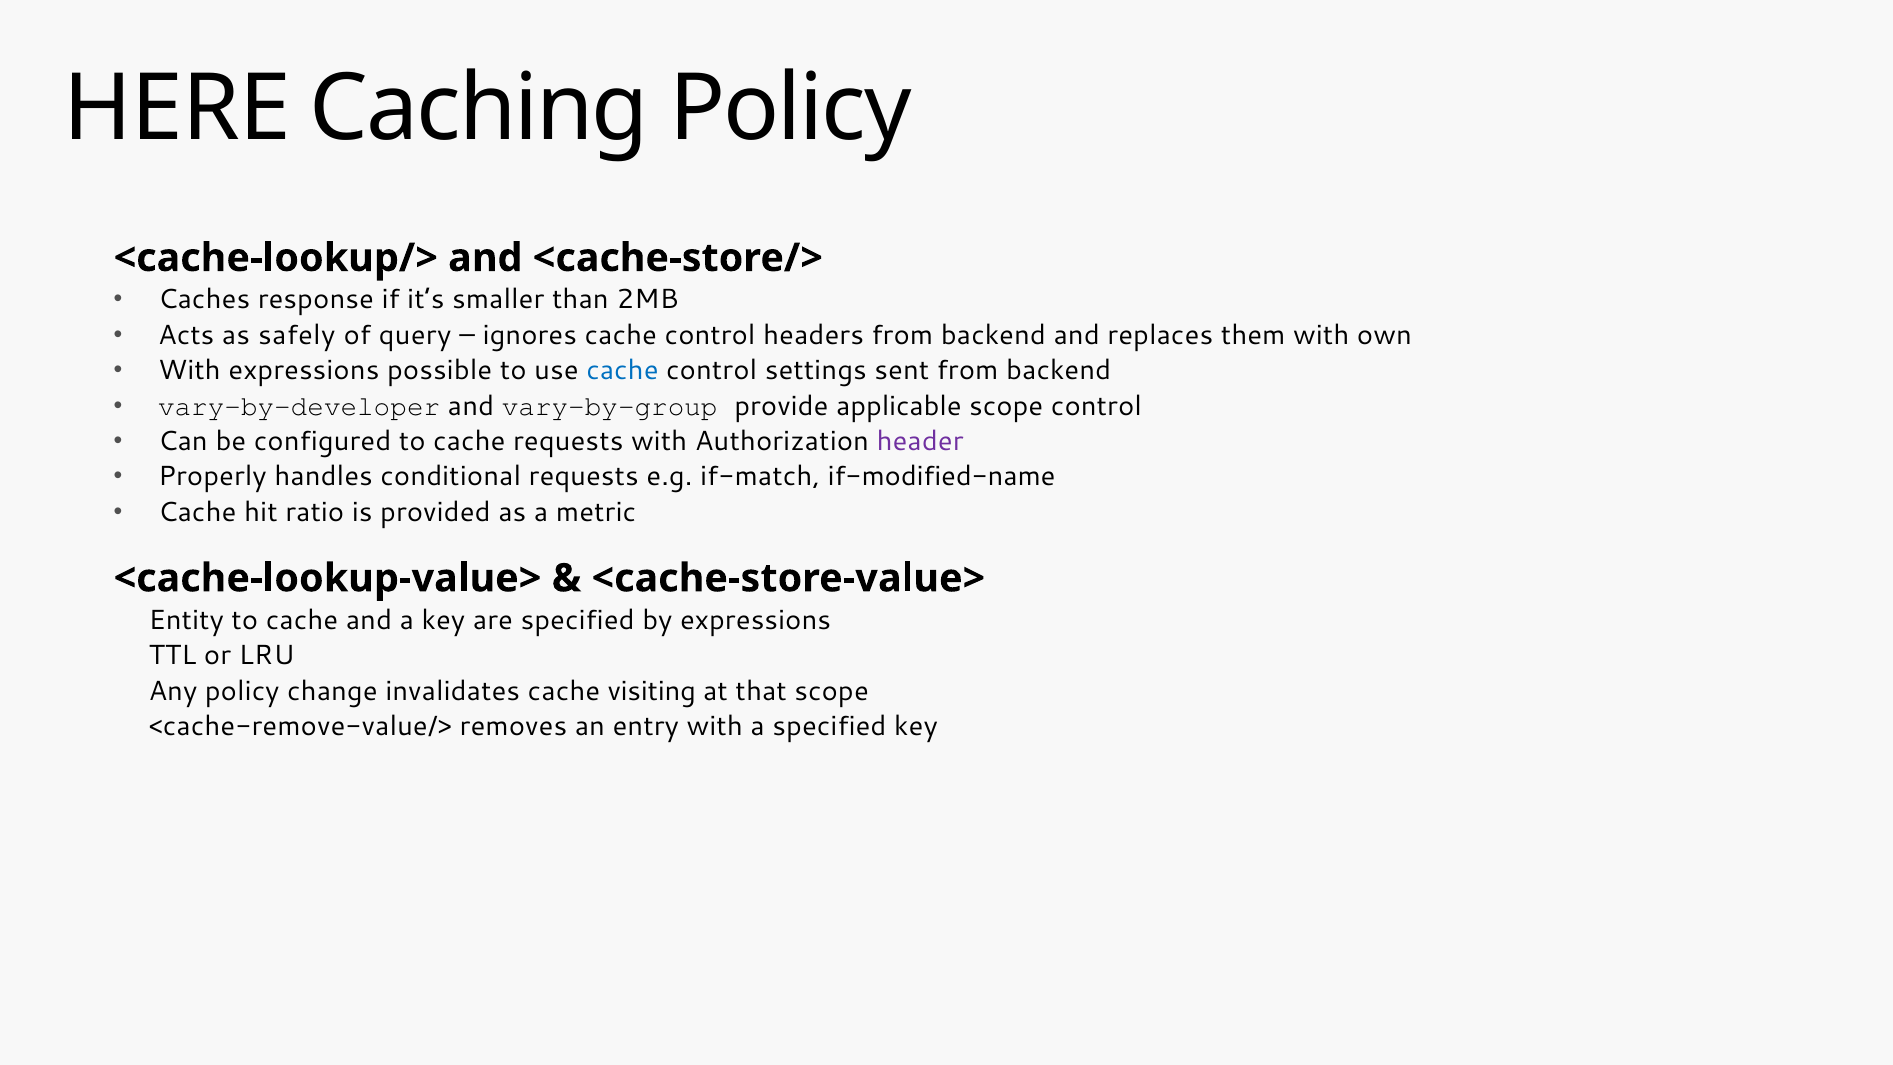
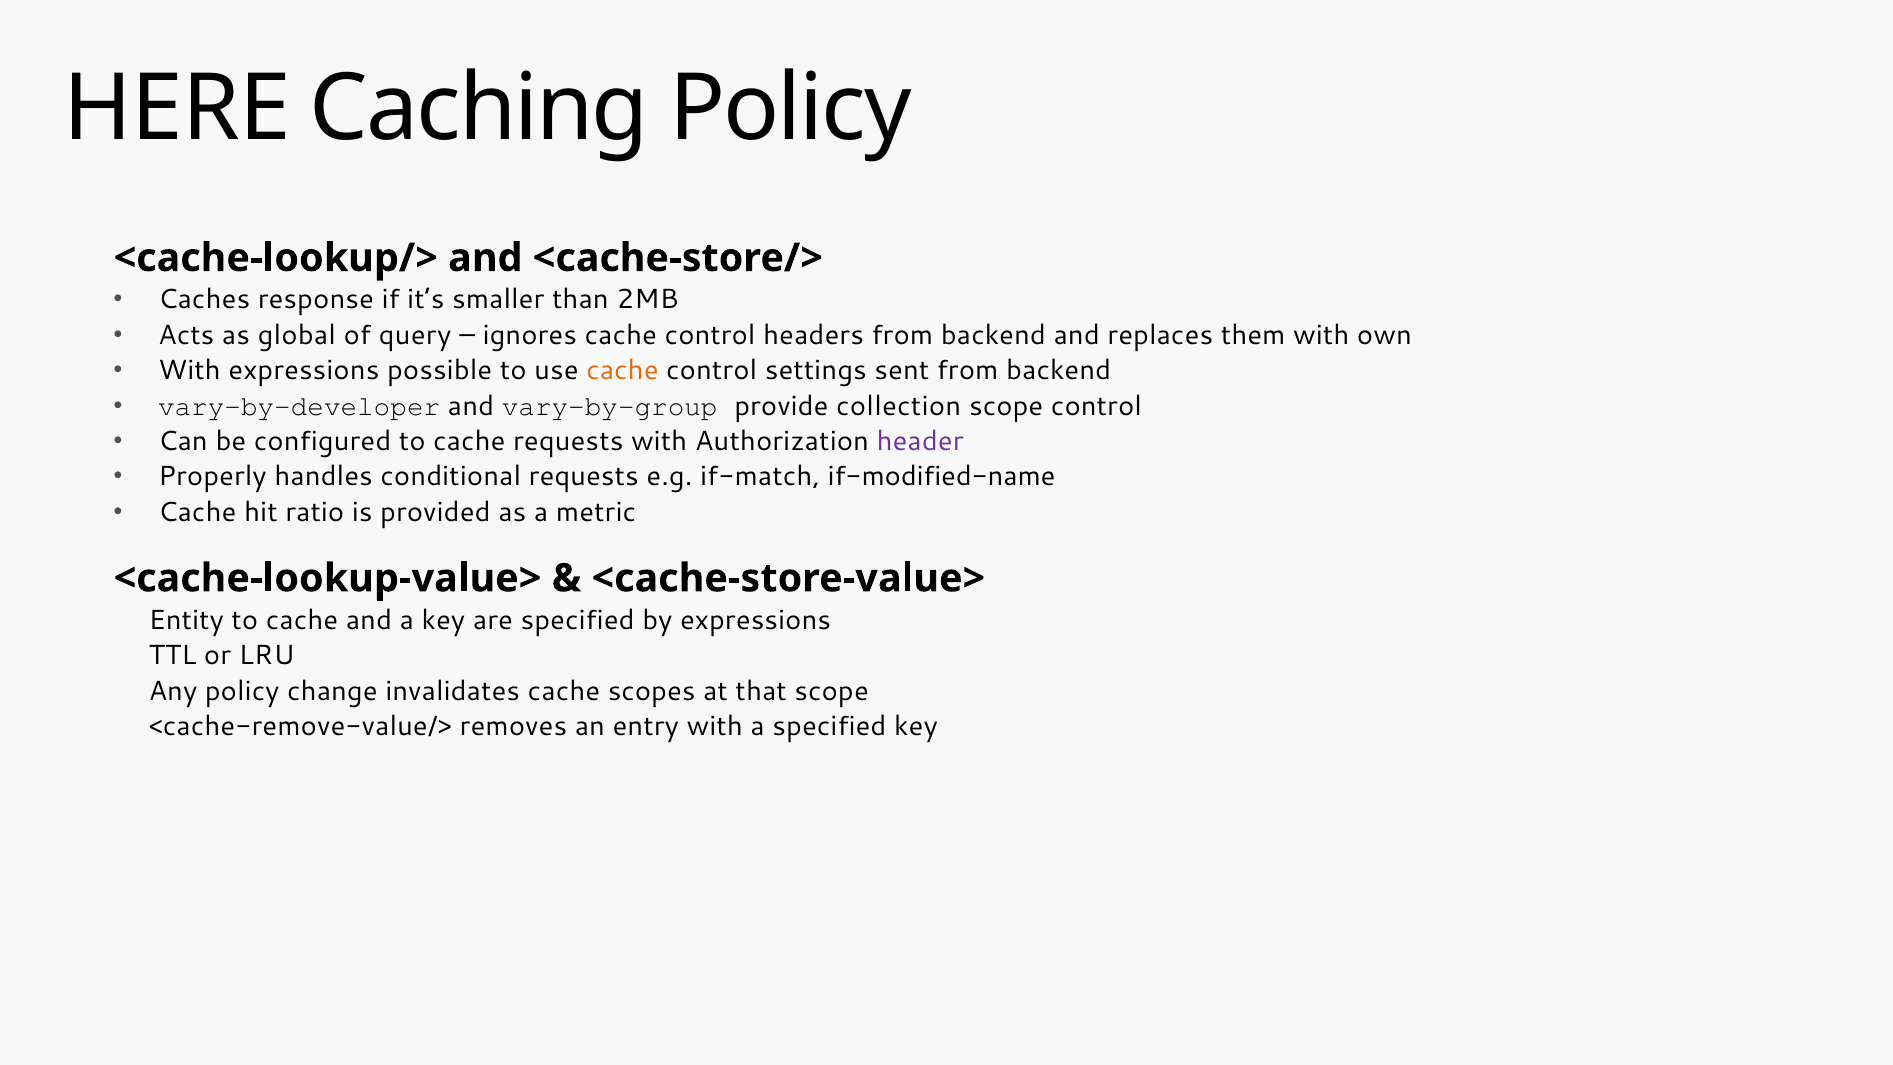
safely: safely -> global (297, 335)
cache colour: blue -> orange (622, 371)
applicable: applicable -> collection (899, 406)
visiting: visiting -> scopes (652, 691)
